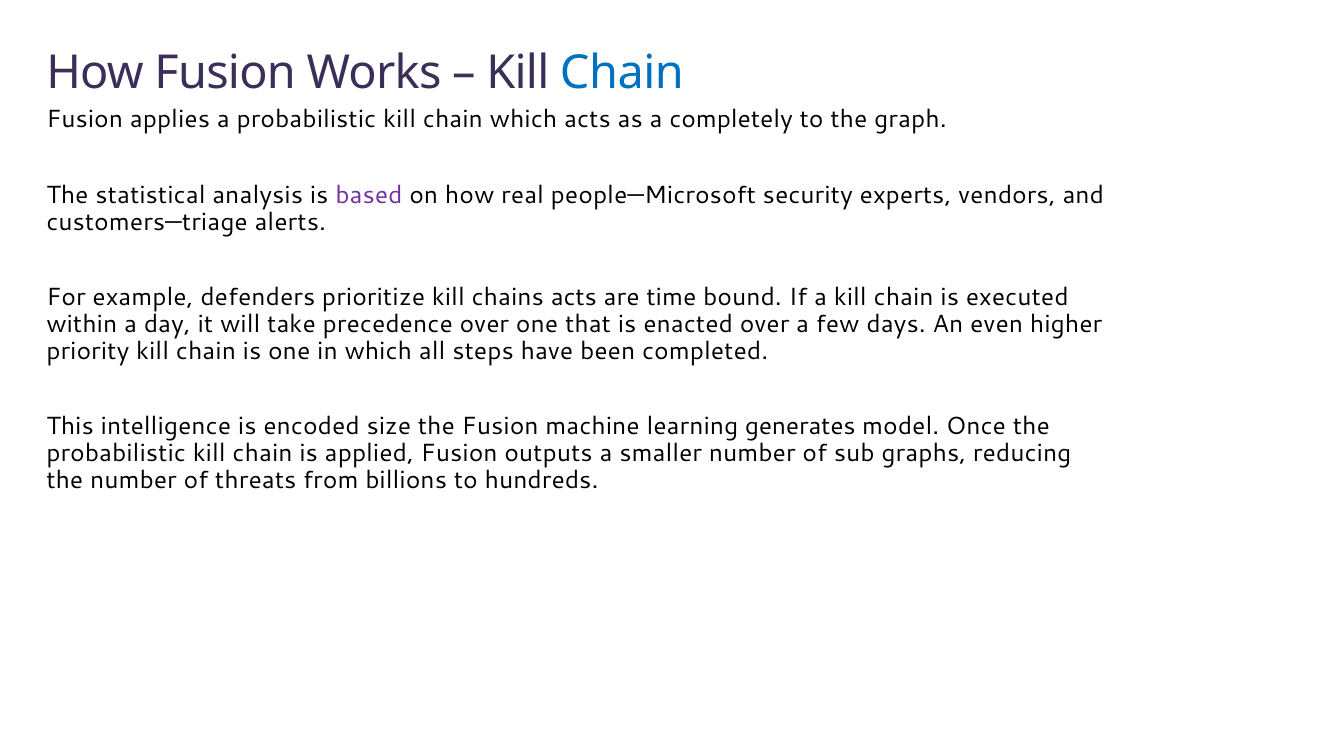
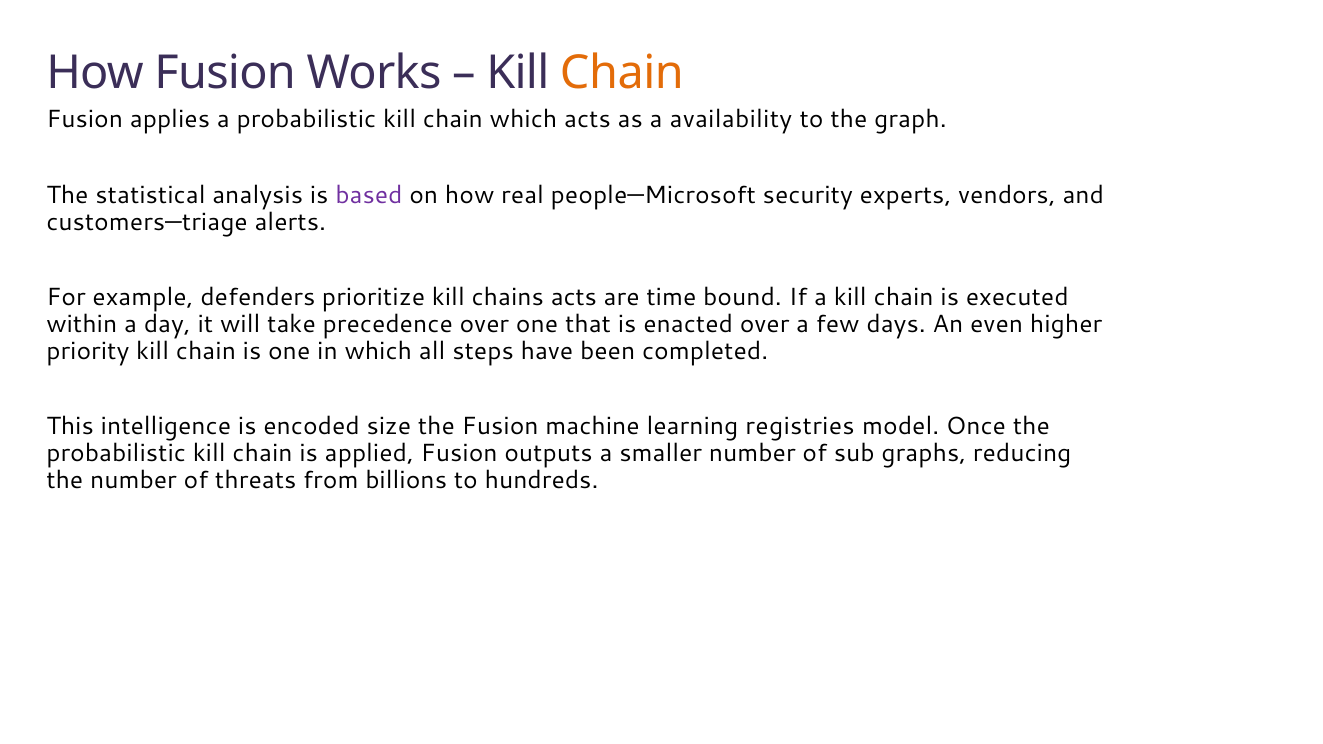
Chain colour: blue -> orange (622, 73)
completely: completely -> availability (731, 120)
generates: generates -> registries (800, 427)
